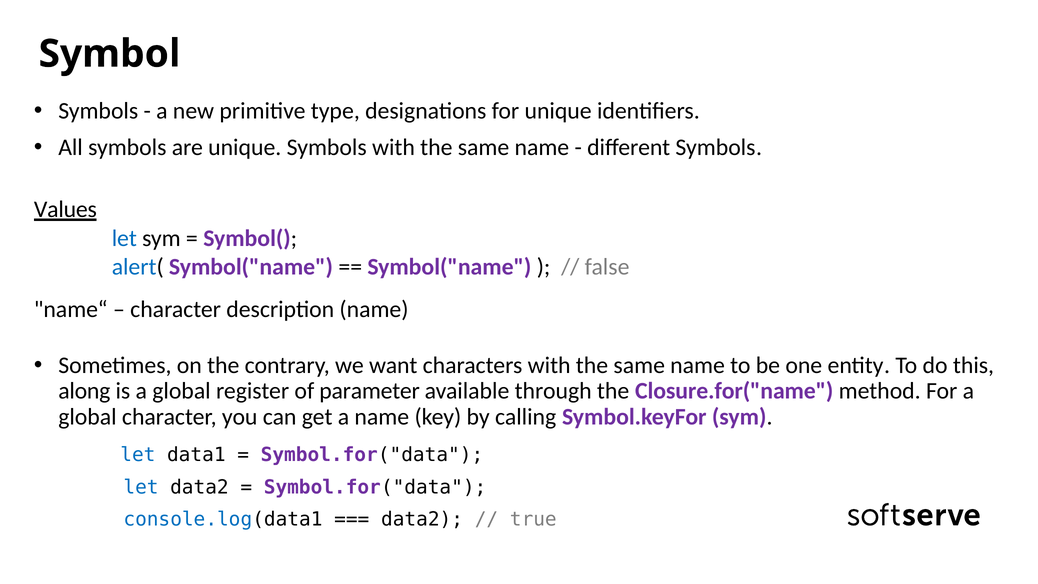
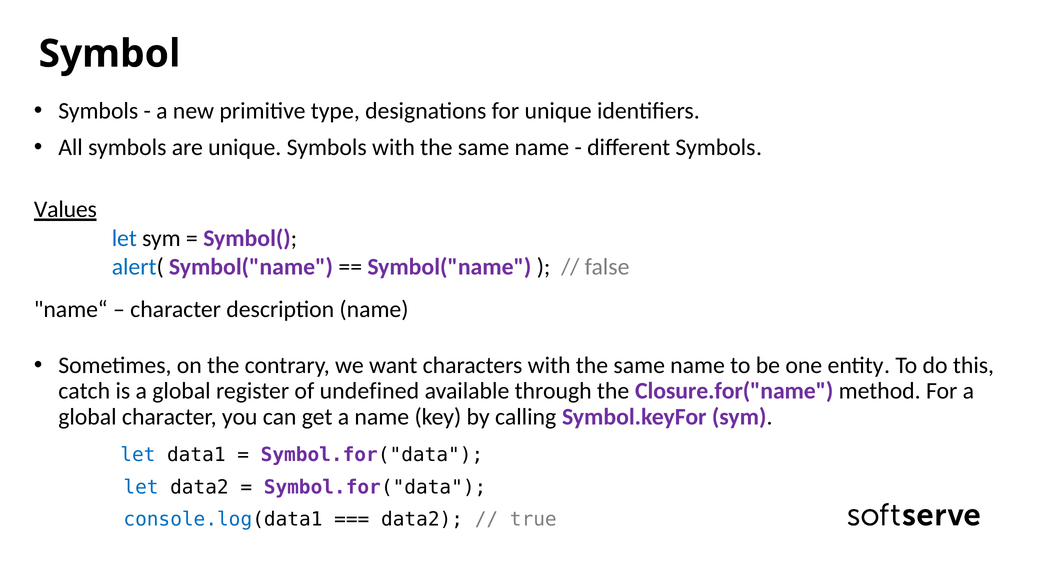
along: along -> catch (84, 391)
parameter: parameter -> undefined (369, 391)
